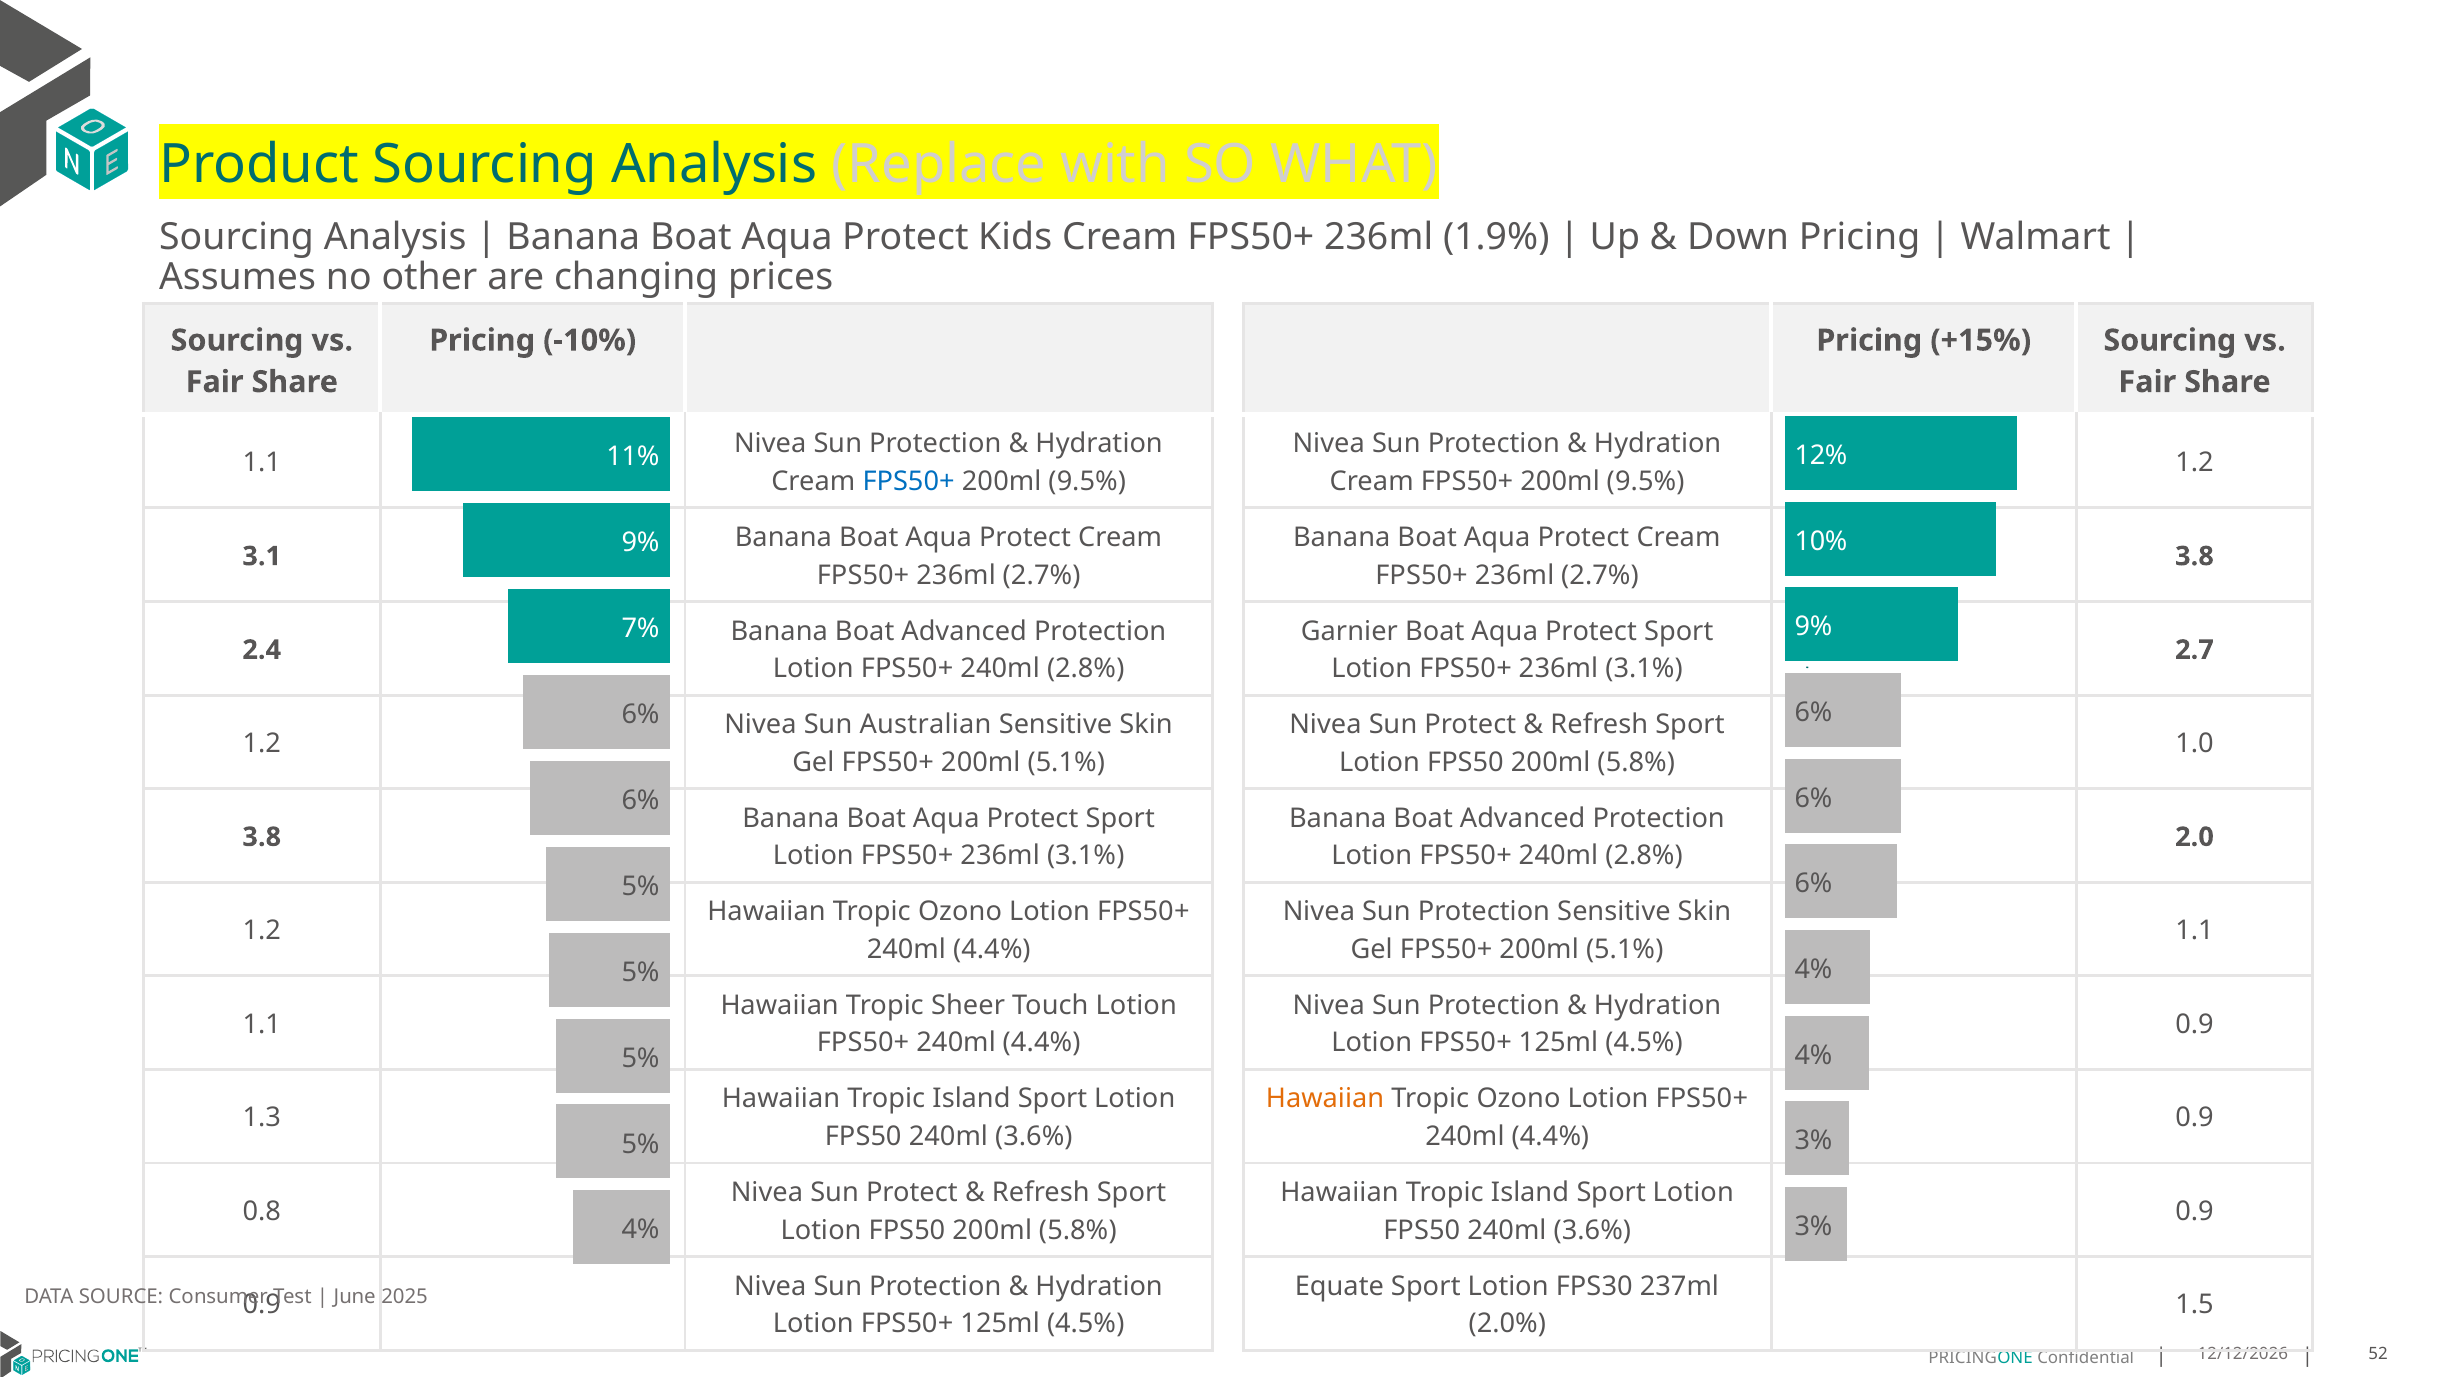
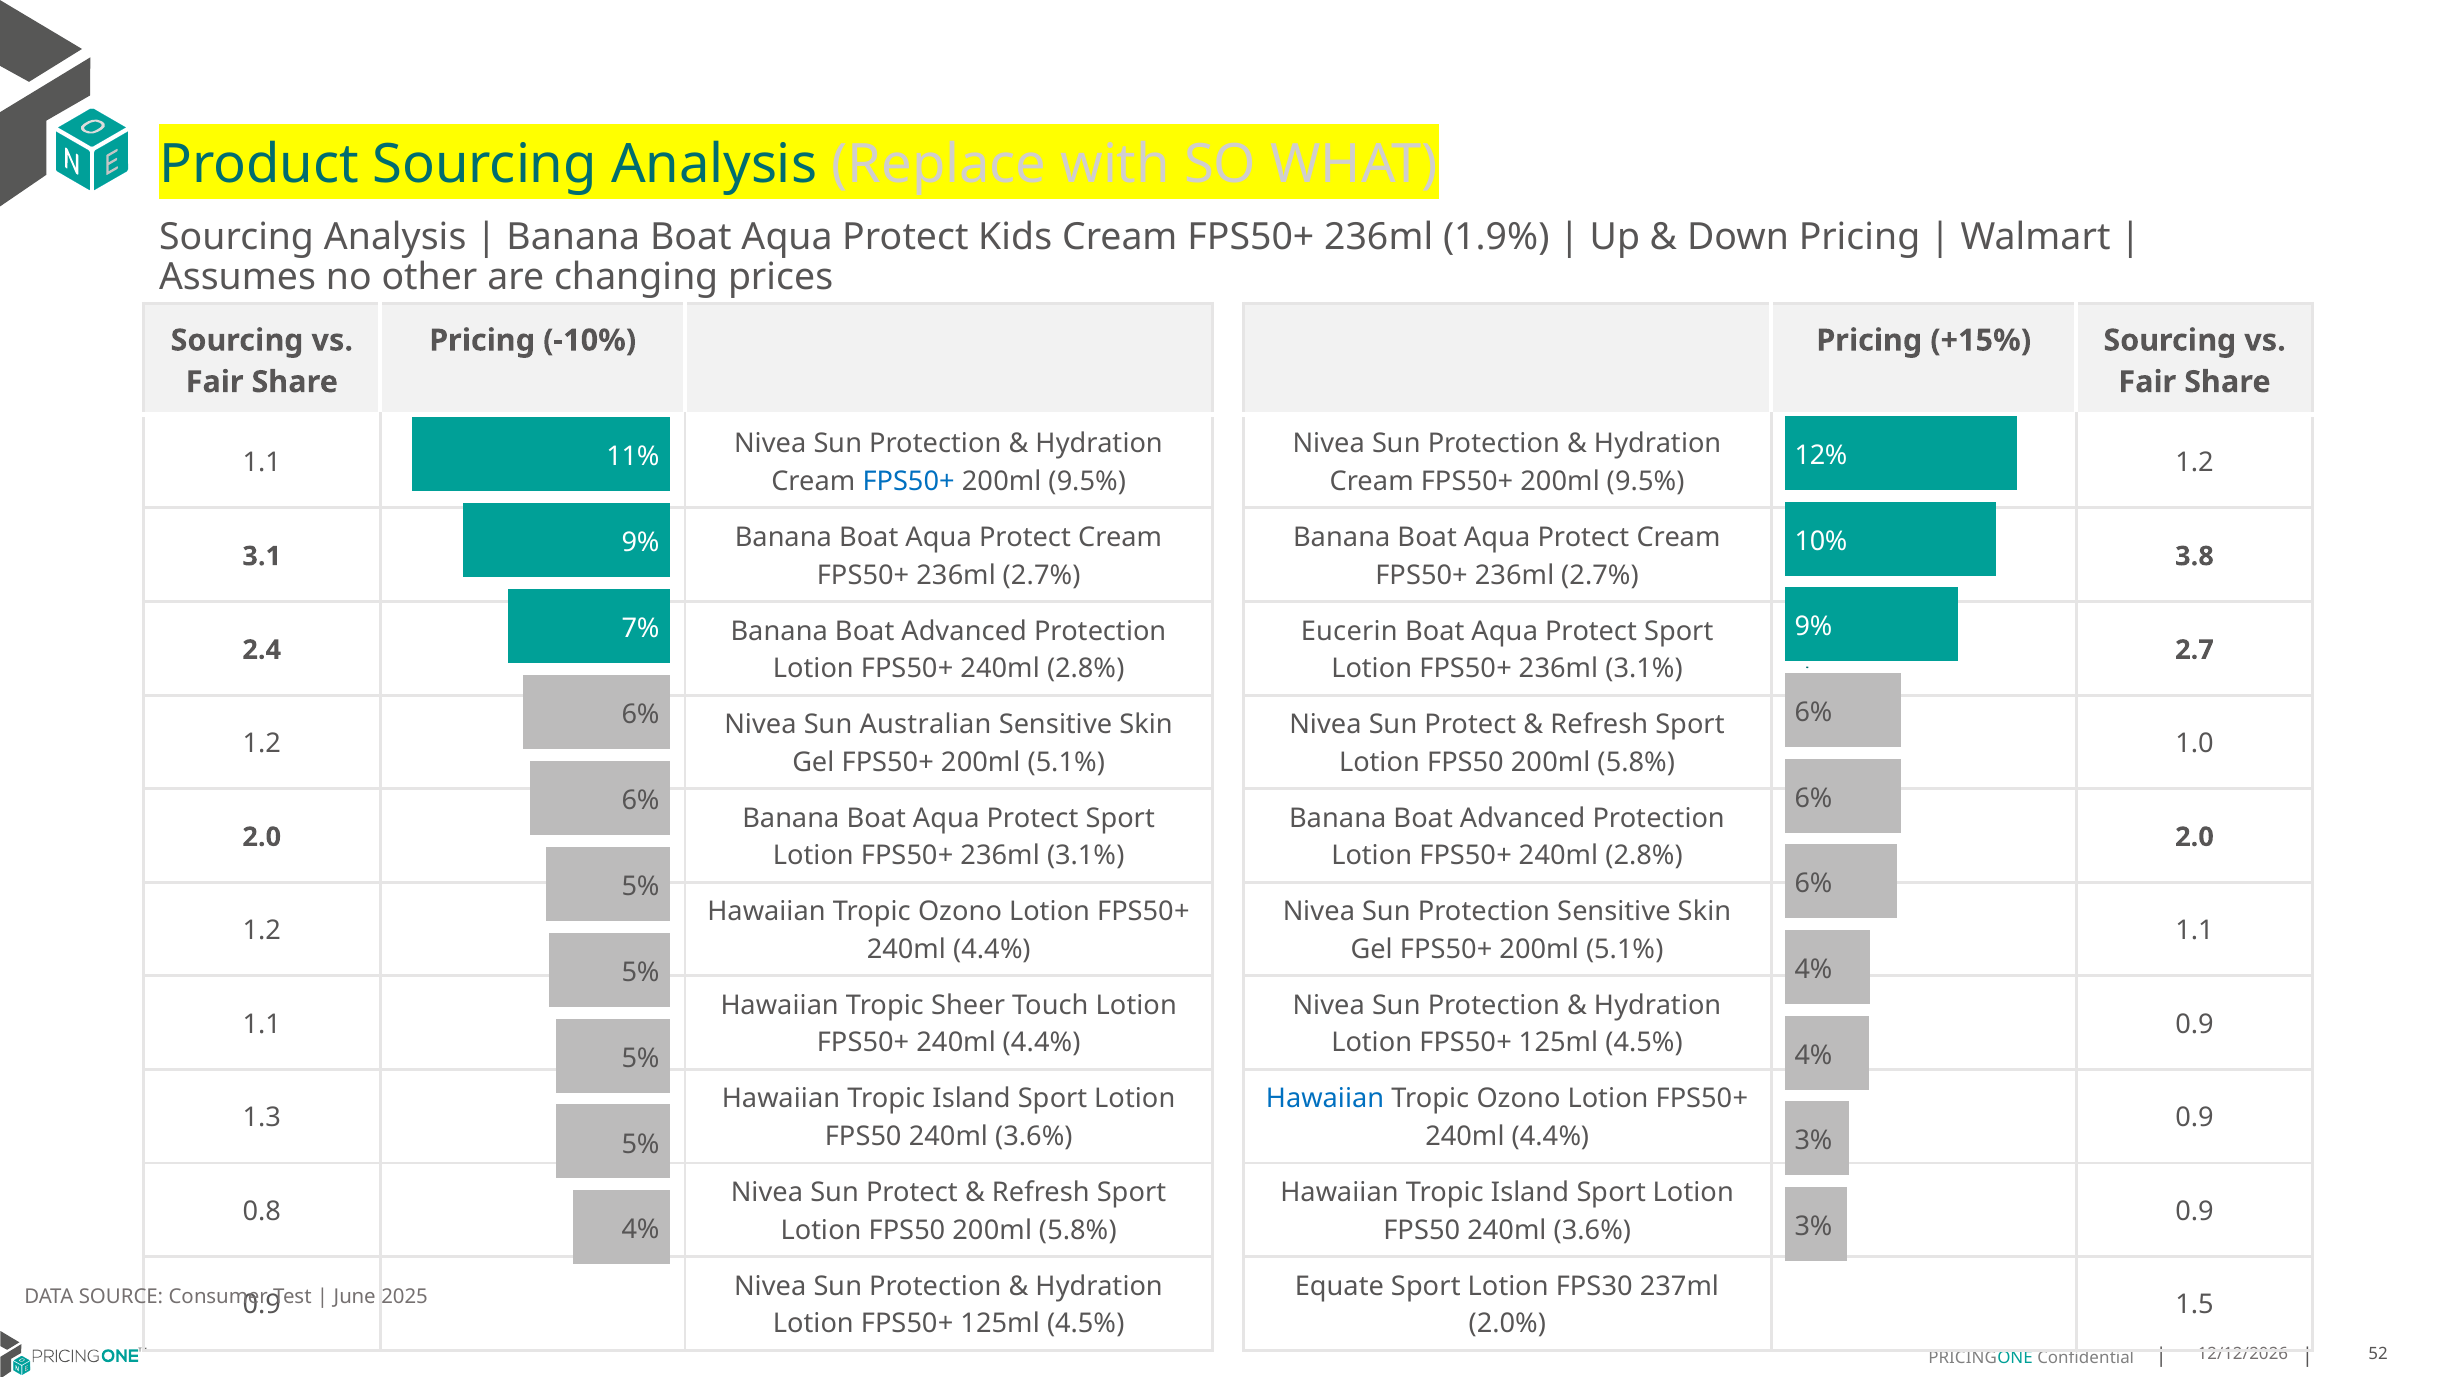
Garnier: Garnier -> Eucerin (1349, 631)
3.8: 3.8 -> 2.0 (262, 837)
Hawaiian colour: orange -> blue (1325, 1099)
